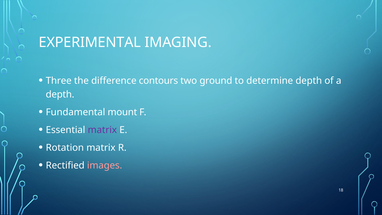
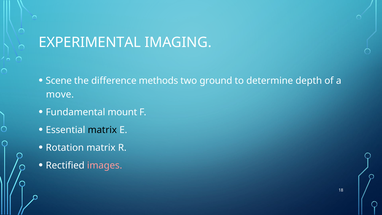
Three: Three -> Scene (59, 81)
contours: contours -> methods (158, 81)
depth: depth -> move (60, 94)
matrix colour: purple -> black (102, 130)
